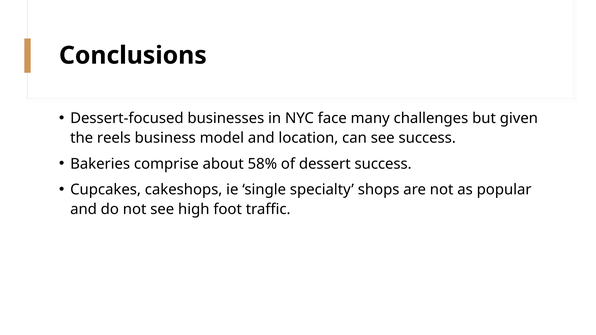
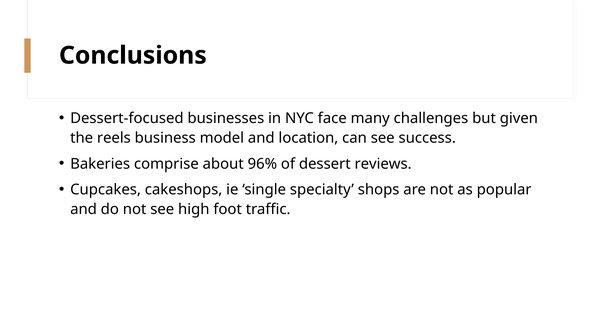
58%: 58% -> 96% (262, 164)
dessert success: success -> reviews (383, 164)
